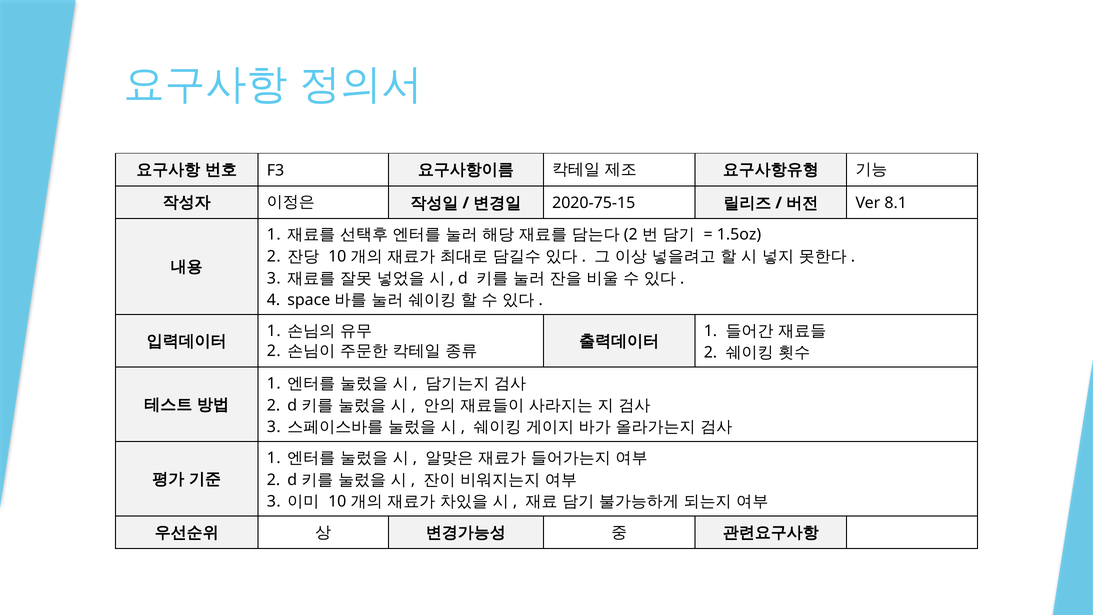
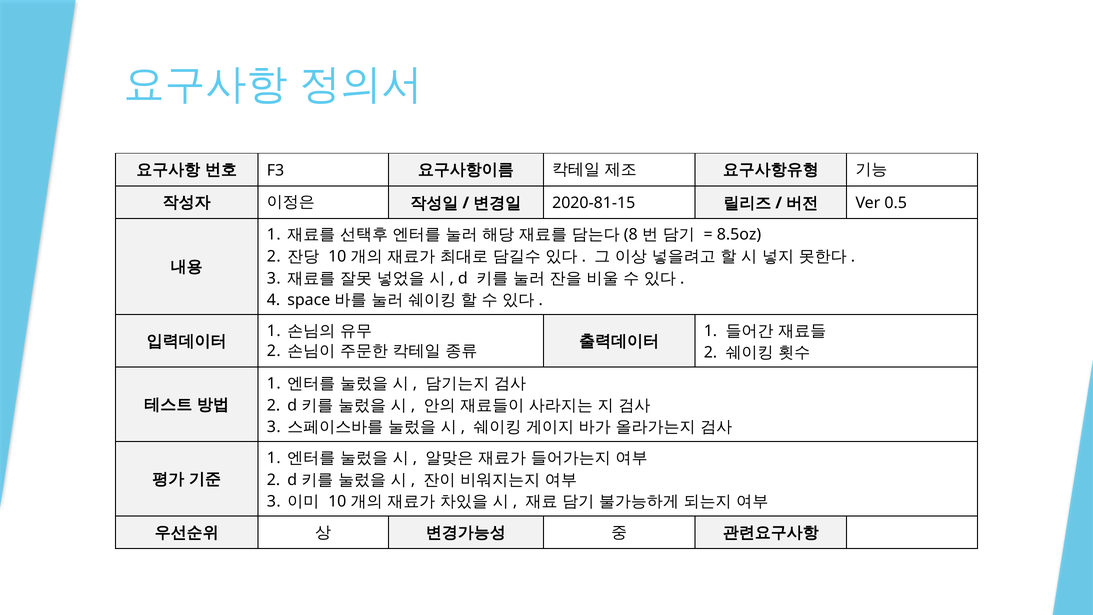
2020-75-15: 2020-75-15 -> 2020-81-15 (594, 203)
8.1: 8.1 -> 0.5 (896, 203)
2: 2 -> 8 (631, 234)
1.5oz: 1.5oz -> 8.5oz (739, 234)
